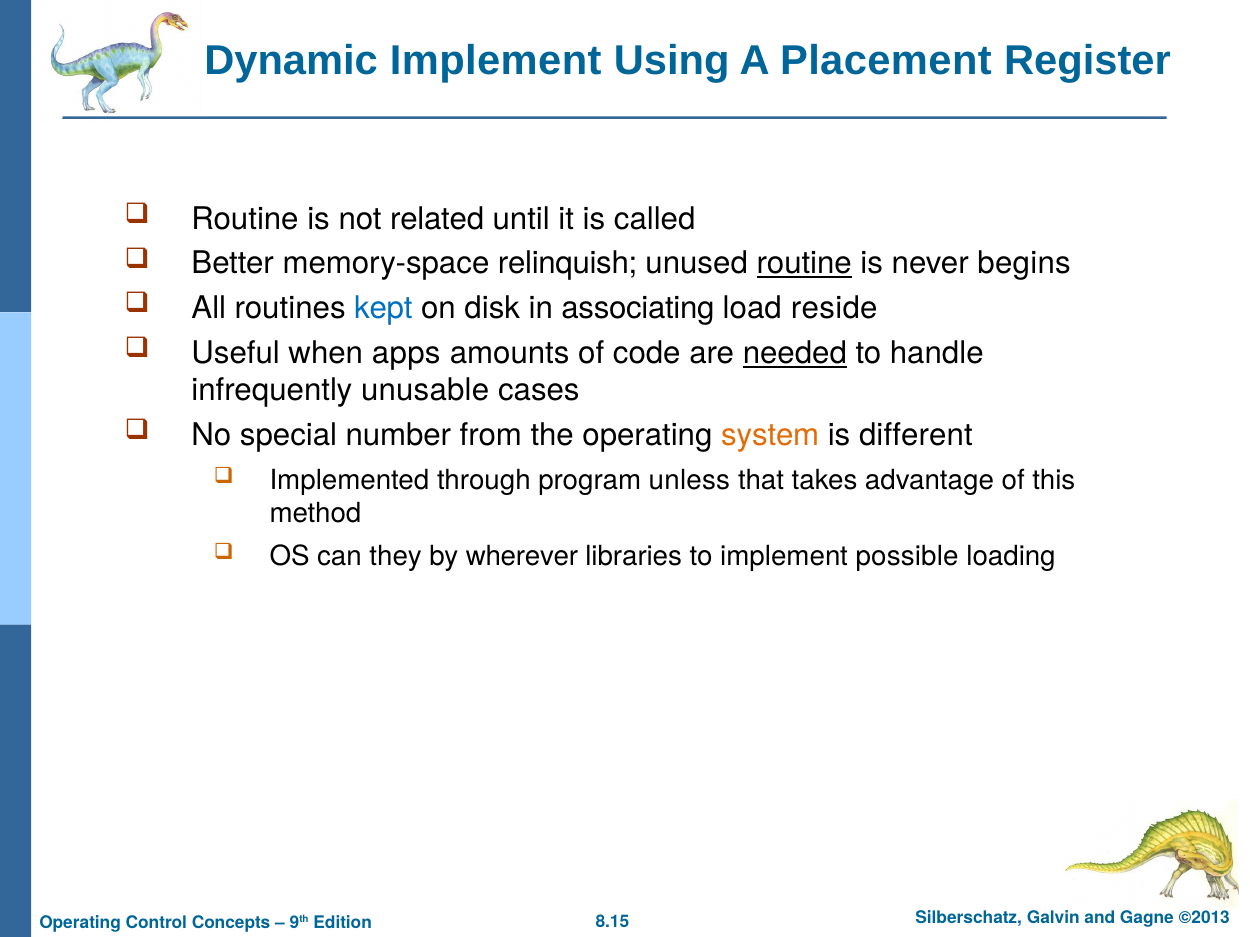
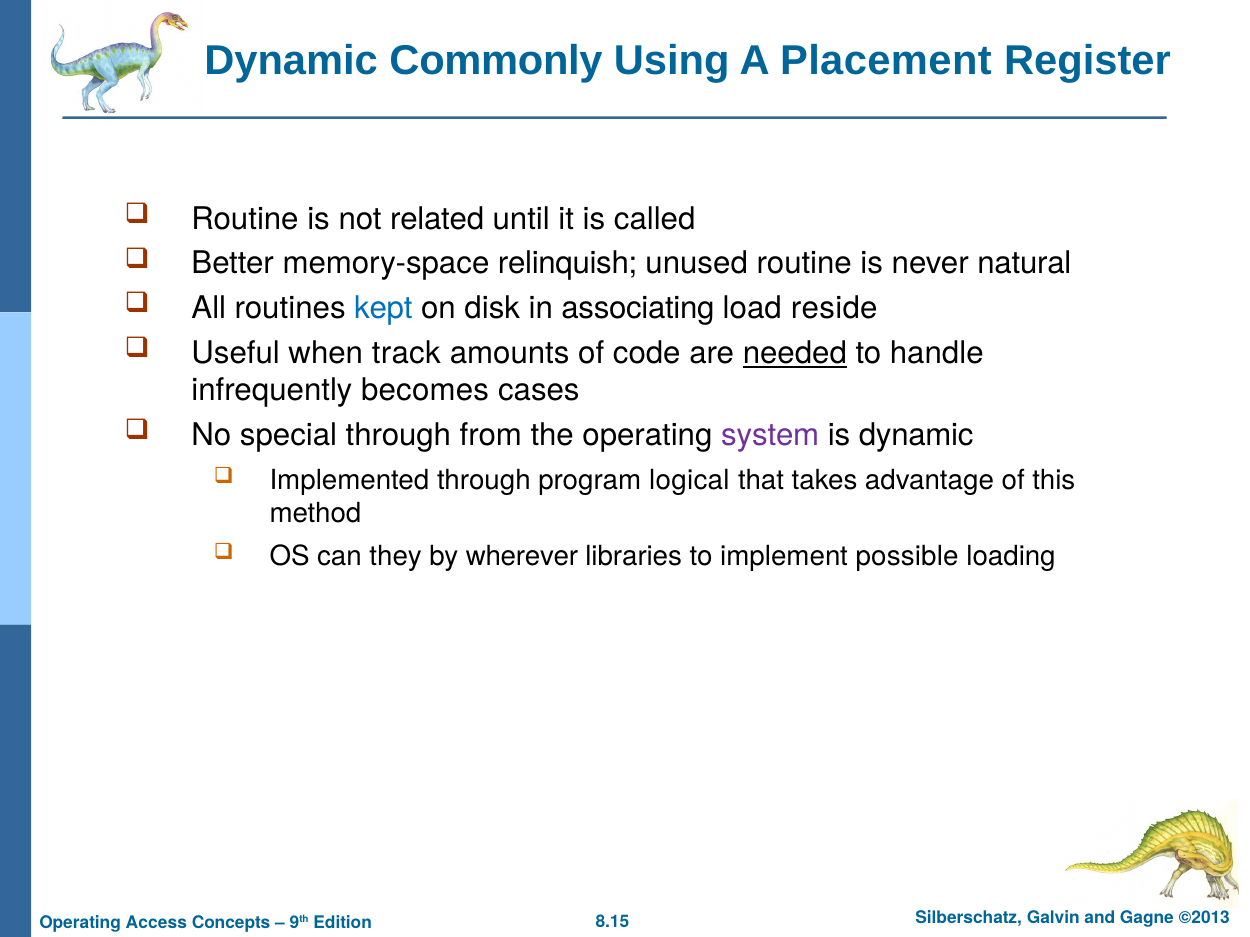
Dynamic Implement: Implement -> Commonly (496, 61)
routine underline: present -> none (804, 264)
begins: begins -> natural (1024, 264)
apps: apps -> track (406, 353)
unusable: unusable -> becomes (425, 391)
special number: number -> through (398, 436)
system colour: orange -> purple (770, 436)
is different: different -> dynamic (916, 436)
unless: unless -> logical (689, 481)
Control: Control -> Access (156, 923)
